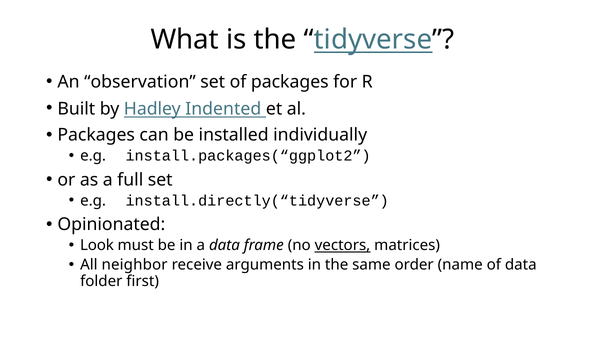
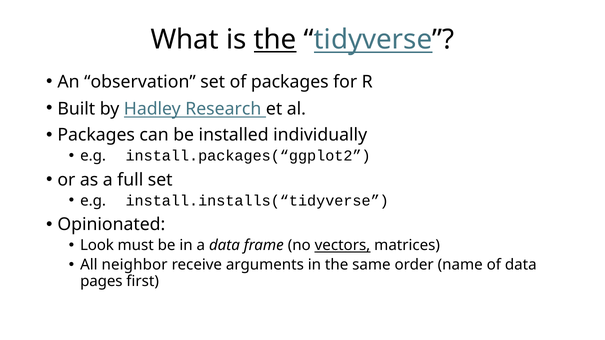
the underline: none -> present (275, 40)
Indented: Indented -> Research (223, 109)
install.directly(“tidyverse: install.directly(“tidyverse -> install.installs(“tidyverse (257, 201)
folder: folder -> pages (101, 281)
